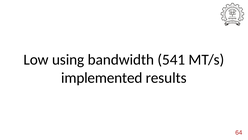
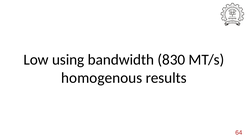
541: 541 -> 830 (171, 59)
implemented: implemented -> homogenous (102, 78)
